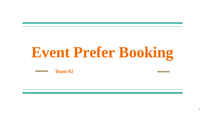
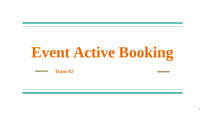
Prefer: Prefer -> Active (94, 52)
